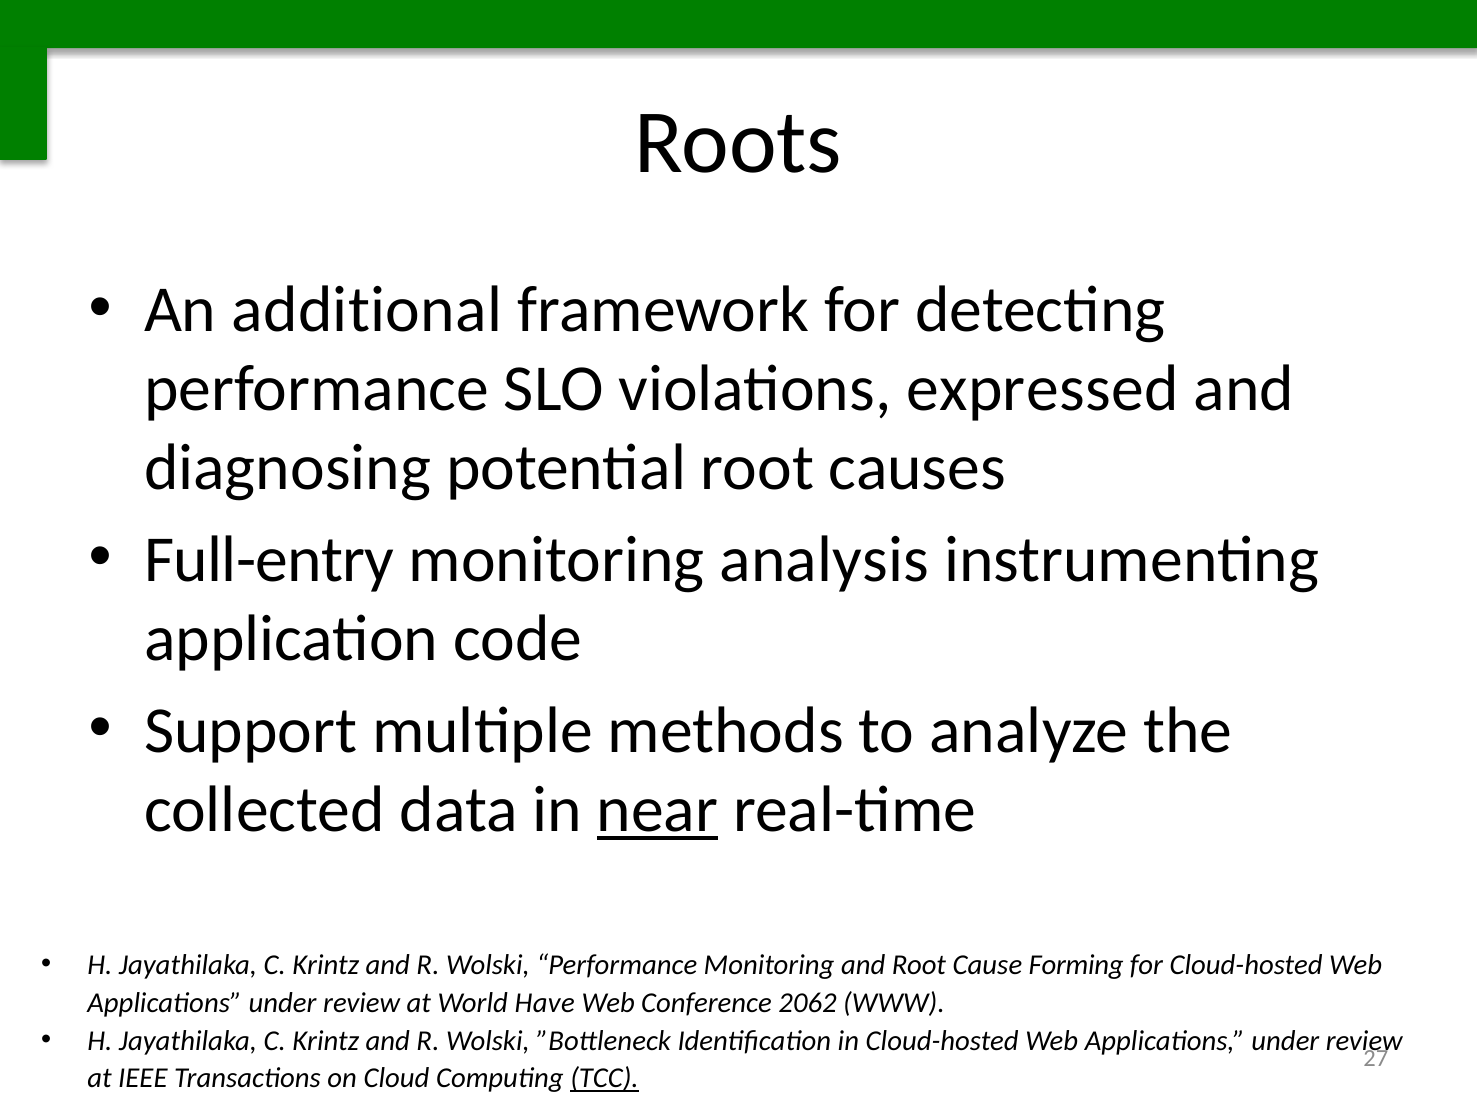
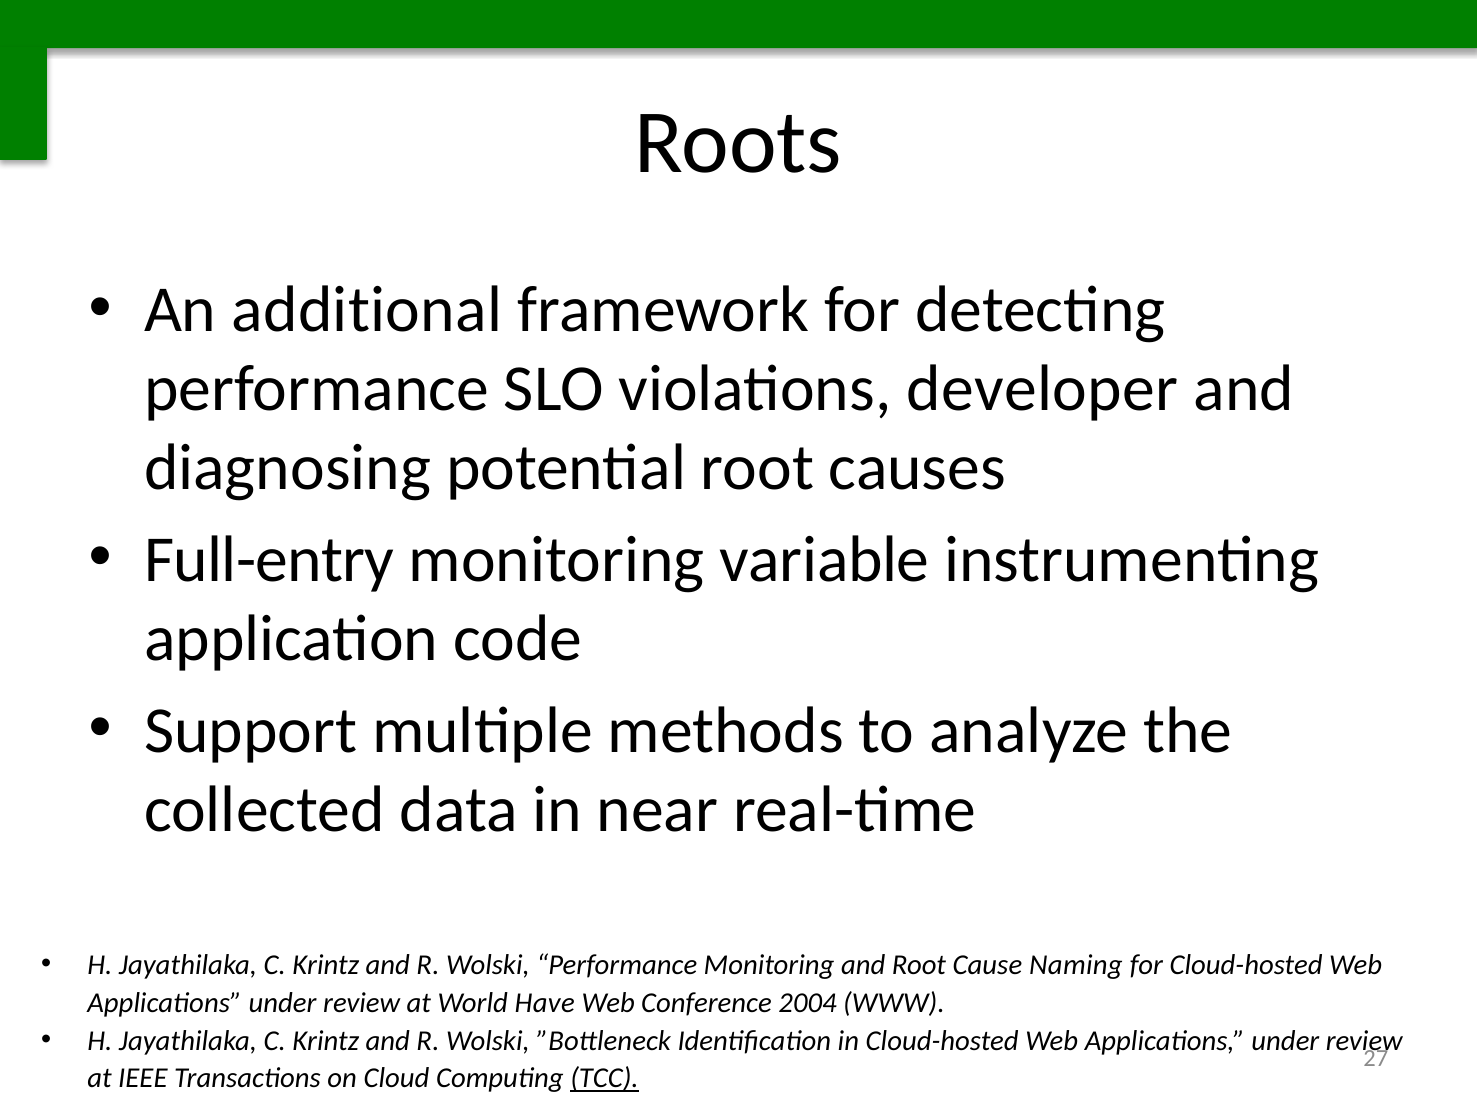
expressed: expressed -> developer (1042, 389)
analysis: analysis -> variable (825, 560)
near underline: present -> none (658, 809)
Forming: Forming -> Naming (1076, 965)
2062: 2062 -> 2004 (808, 1002)
